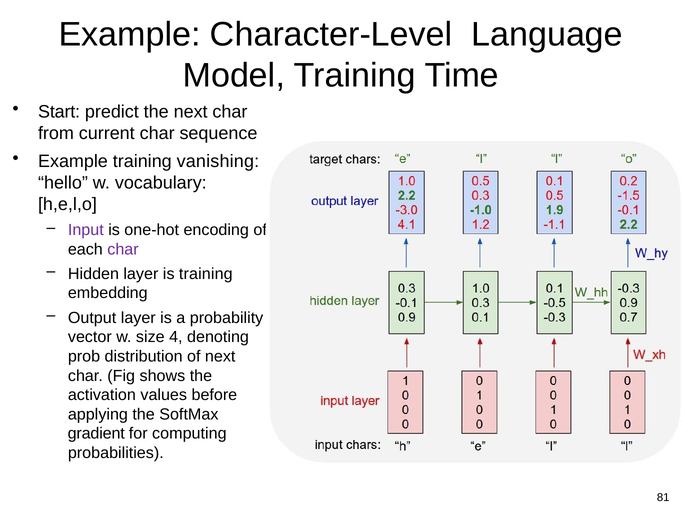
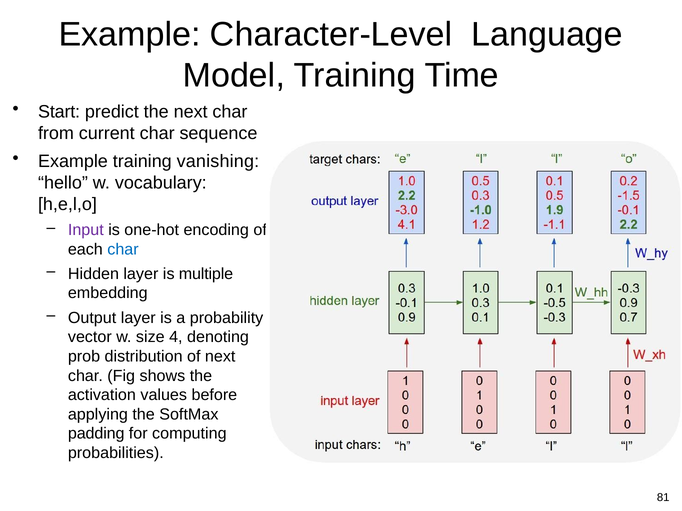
char colour: purple -> blue (123, 249)
is training: training -> multiple (206, 274)
gradient: gradient -> padding (96, 434)
